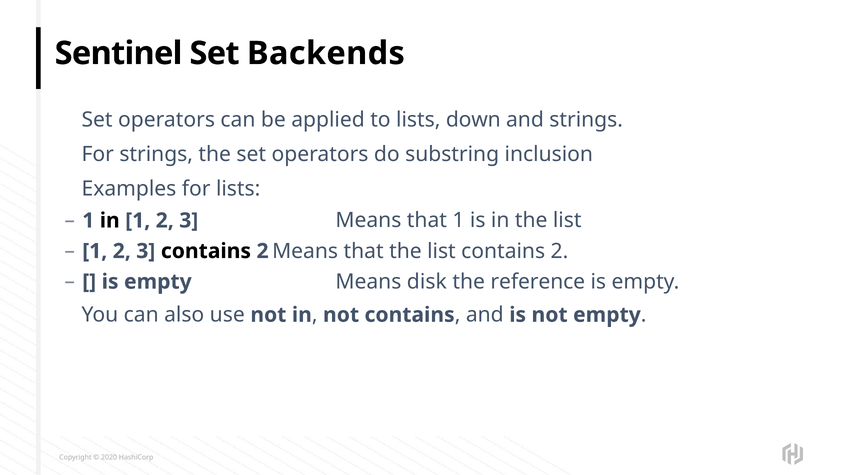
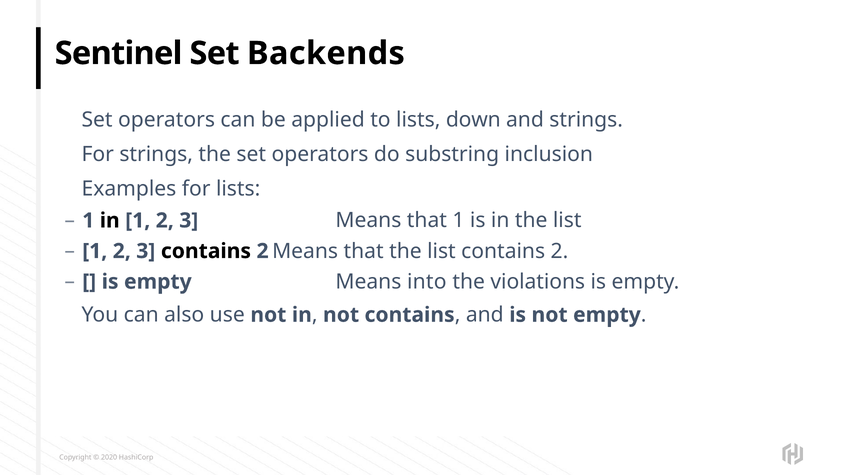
disk: disk -> into (427, 282)
reference: reference -> violations (538, 282)
